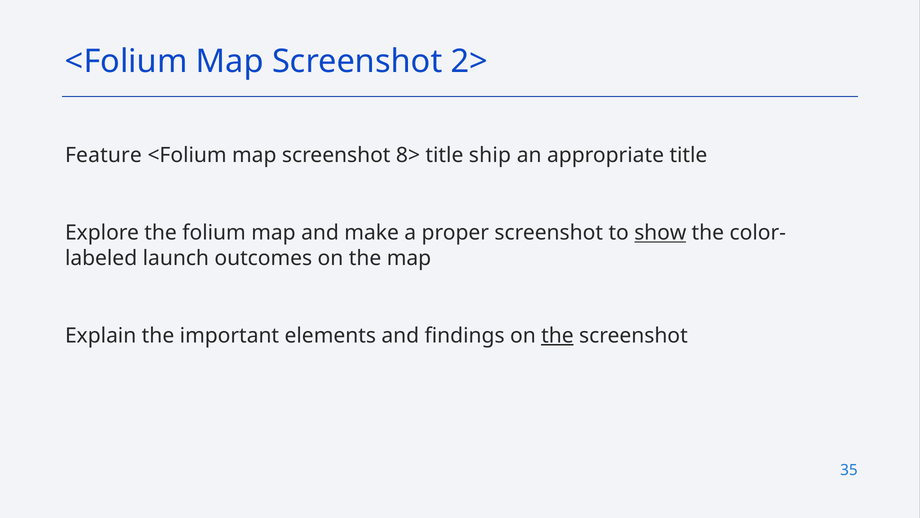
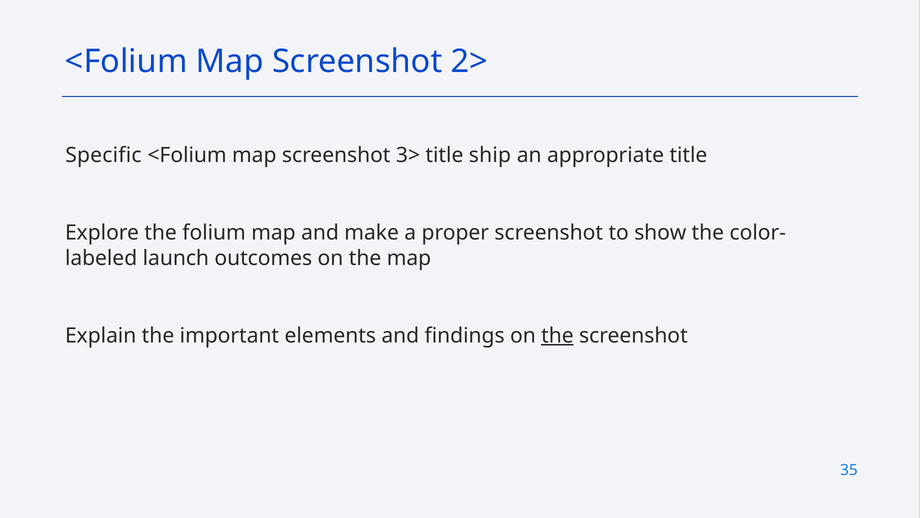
Feature: Feature -> Specific (103, 155)
8>: 8> -> 3> (408, 155)
show underline: present -> none (660, 233)
